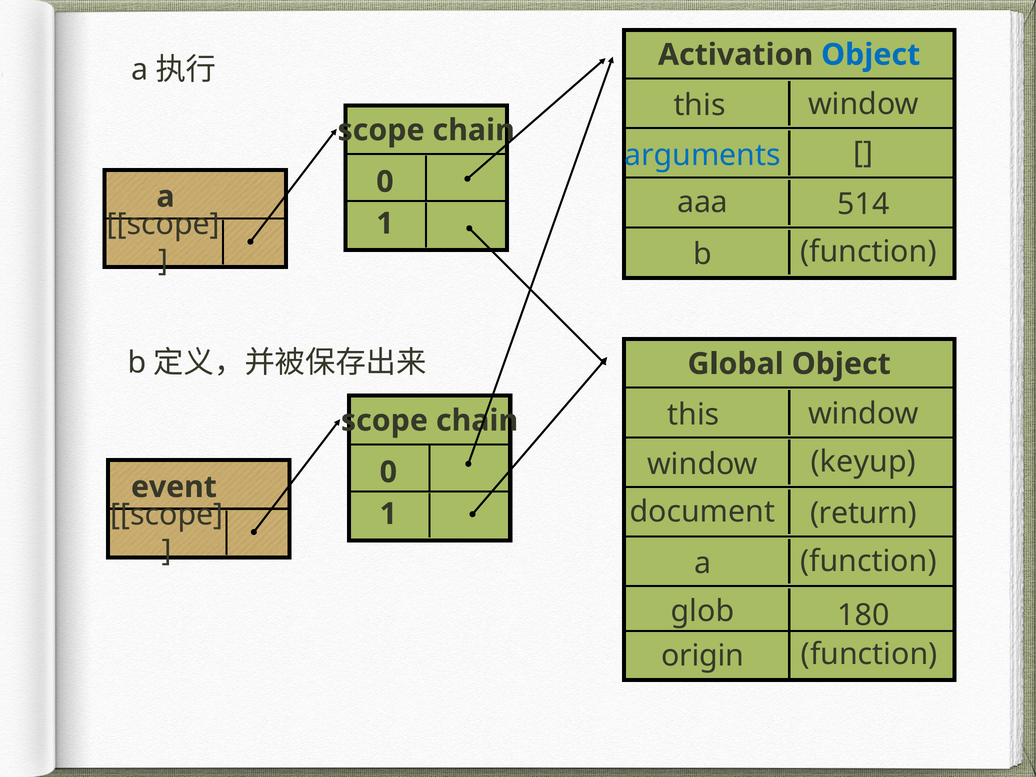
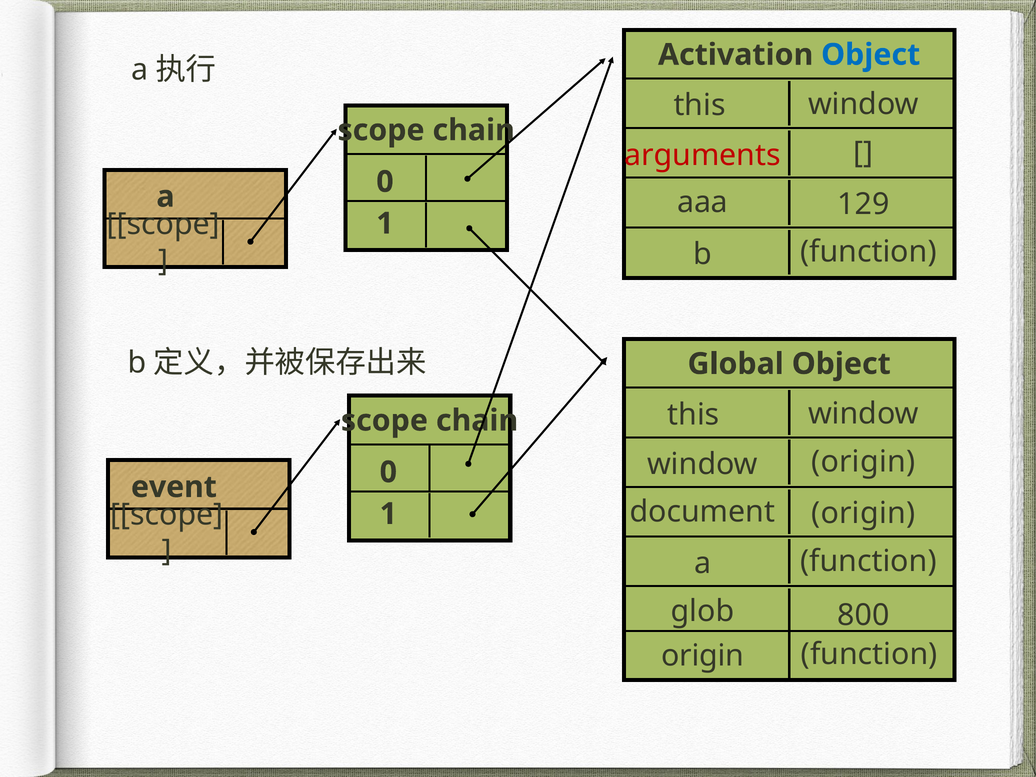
arguments colour: blue -> red (702, 155)
514: 514 -> 129 (863, 204)
window keyup: keyup -> origin (863, 462)
document return: return -> origin (863, 513)
180: 180 -> 800 (863, 615)
